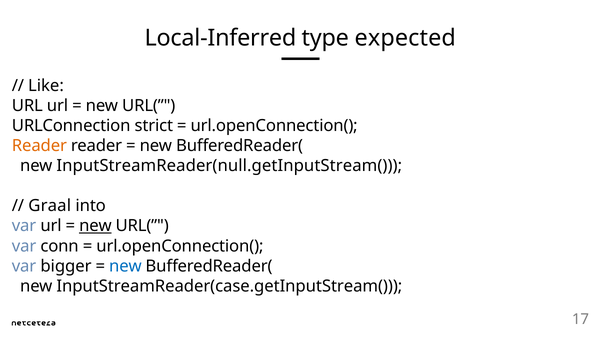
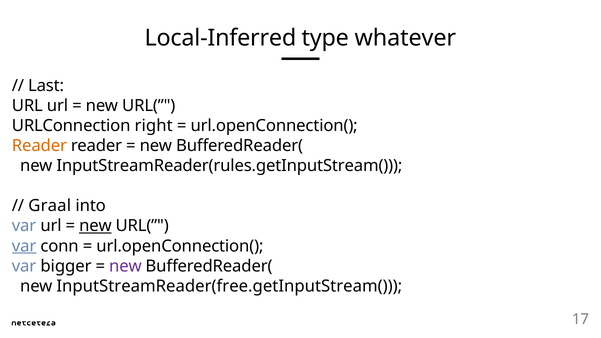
expected: expected -> whatever (405, 38)
Like: Like -> Last (46, 86)
strict: strict -> right (154, 126)
InputStreamReader(null.getInputStream(: InputStreamReader(null.getInputStream( -> InputStreamReader(rules.getInputStream( (229, 166)
var underline: none -> present (24, 246)
new colour: blue -> purple (125, 266)
InputStreamReader(case.getInputStream(: InputStreamReader(case.getInputStream( -> InputStreamReader(free.getInputStream( (229, 286)
